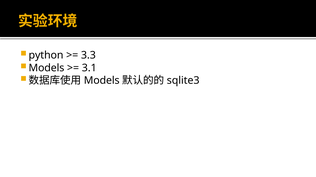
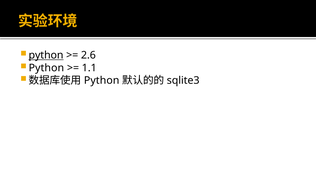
python underline: none -> present (46, 55)
3.3: 3.3 -> 2.6 (88, 55)
Models: Models -> Python (46, 68)
3.1: 3.1 -> 1.1 (89, 68)
Models: Models -> Python (102, 81)
